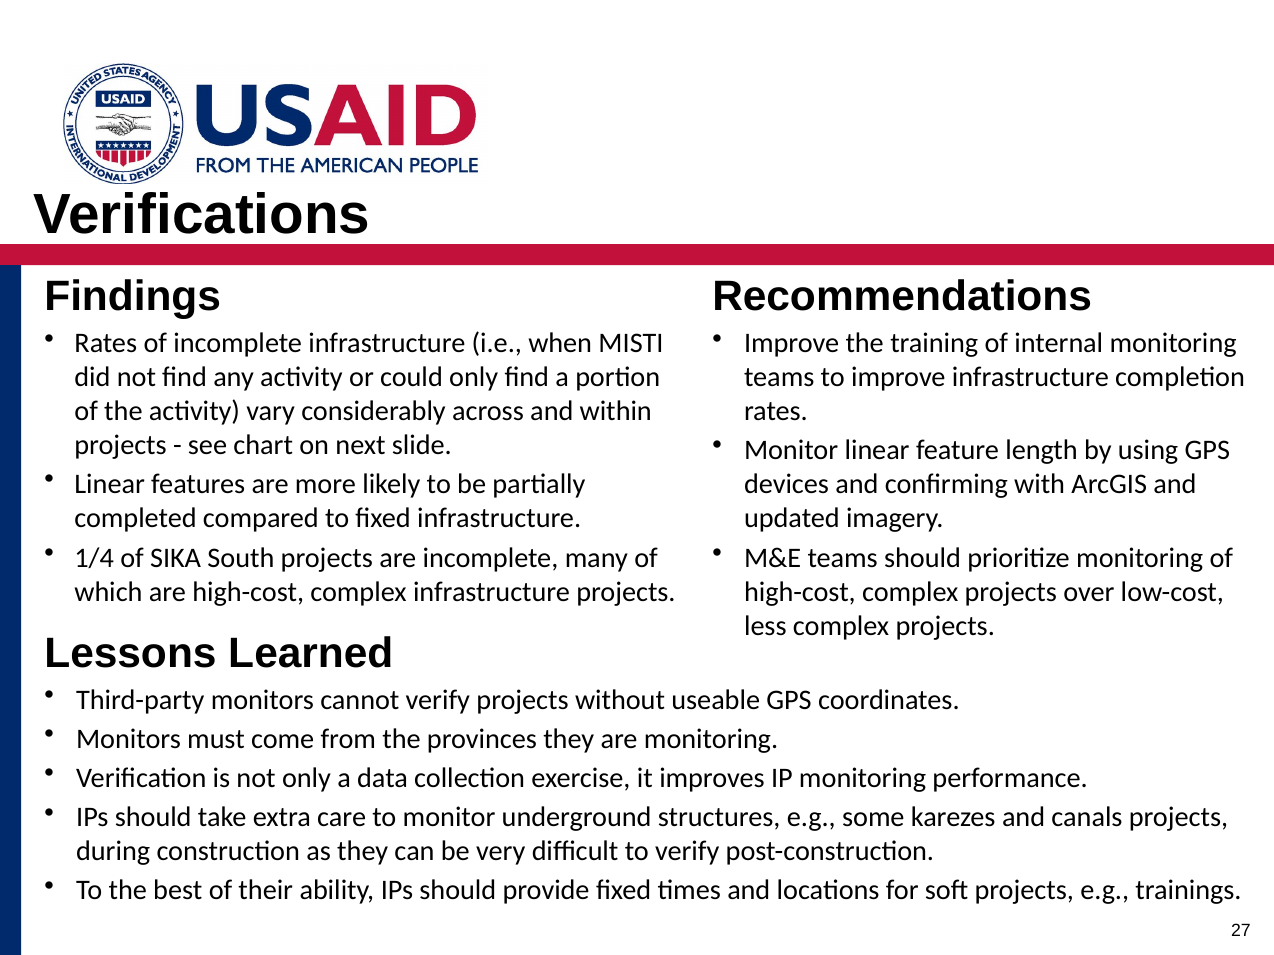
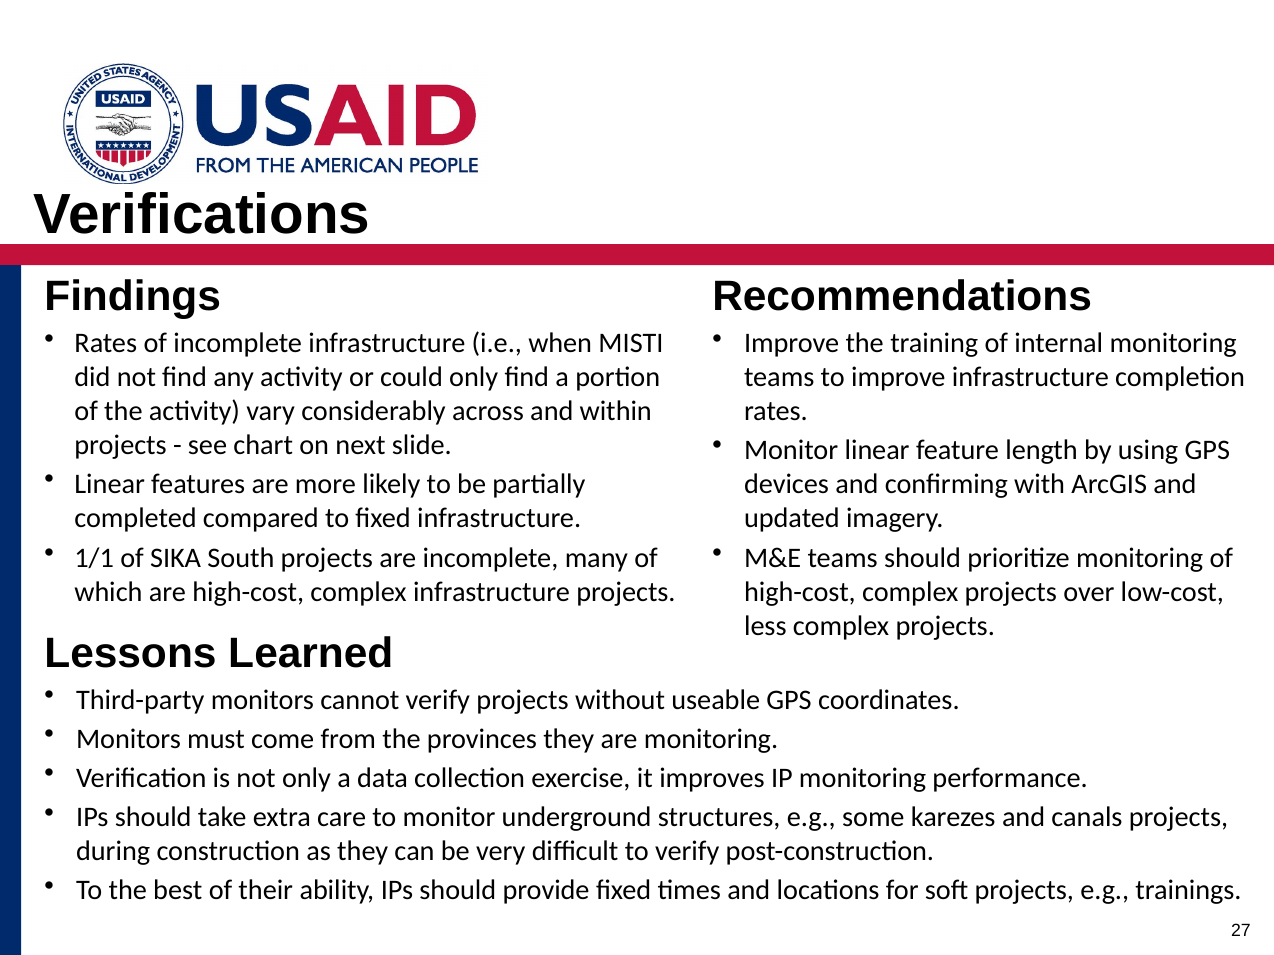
1/4: 1/4 -> 1/1 (94, 558)
